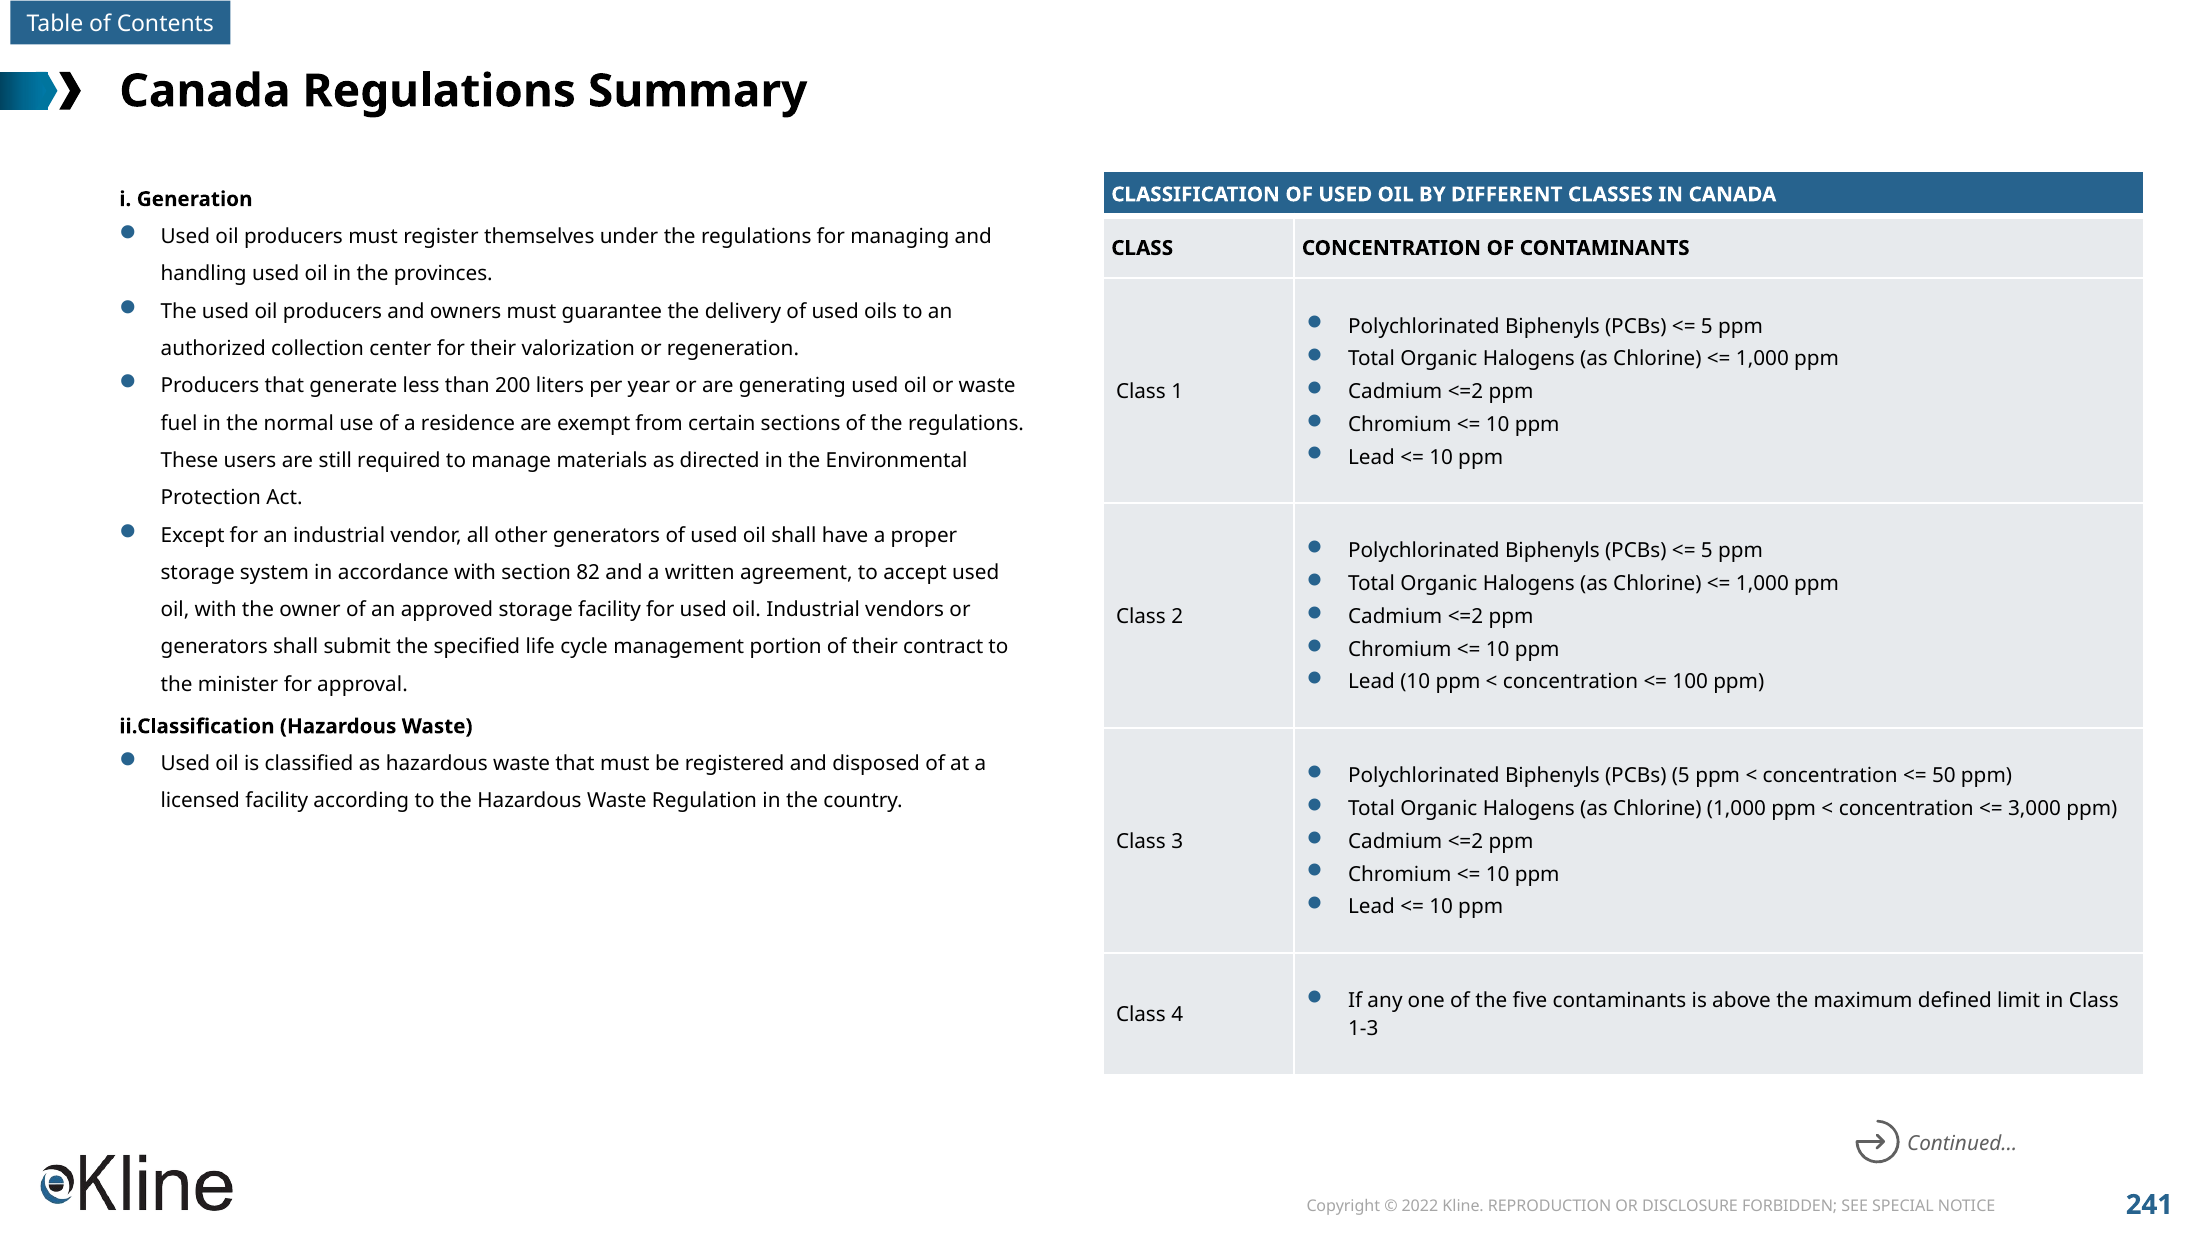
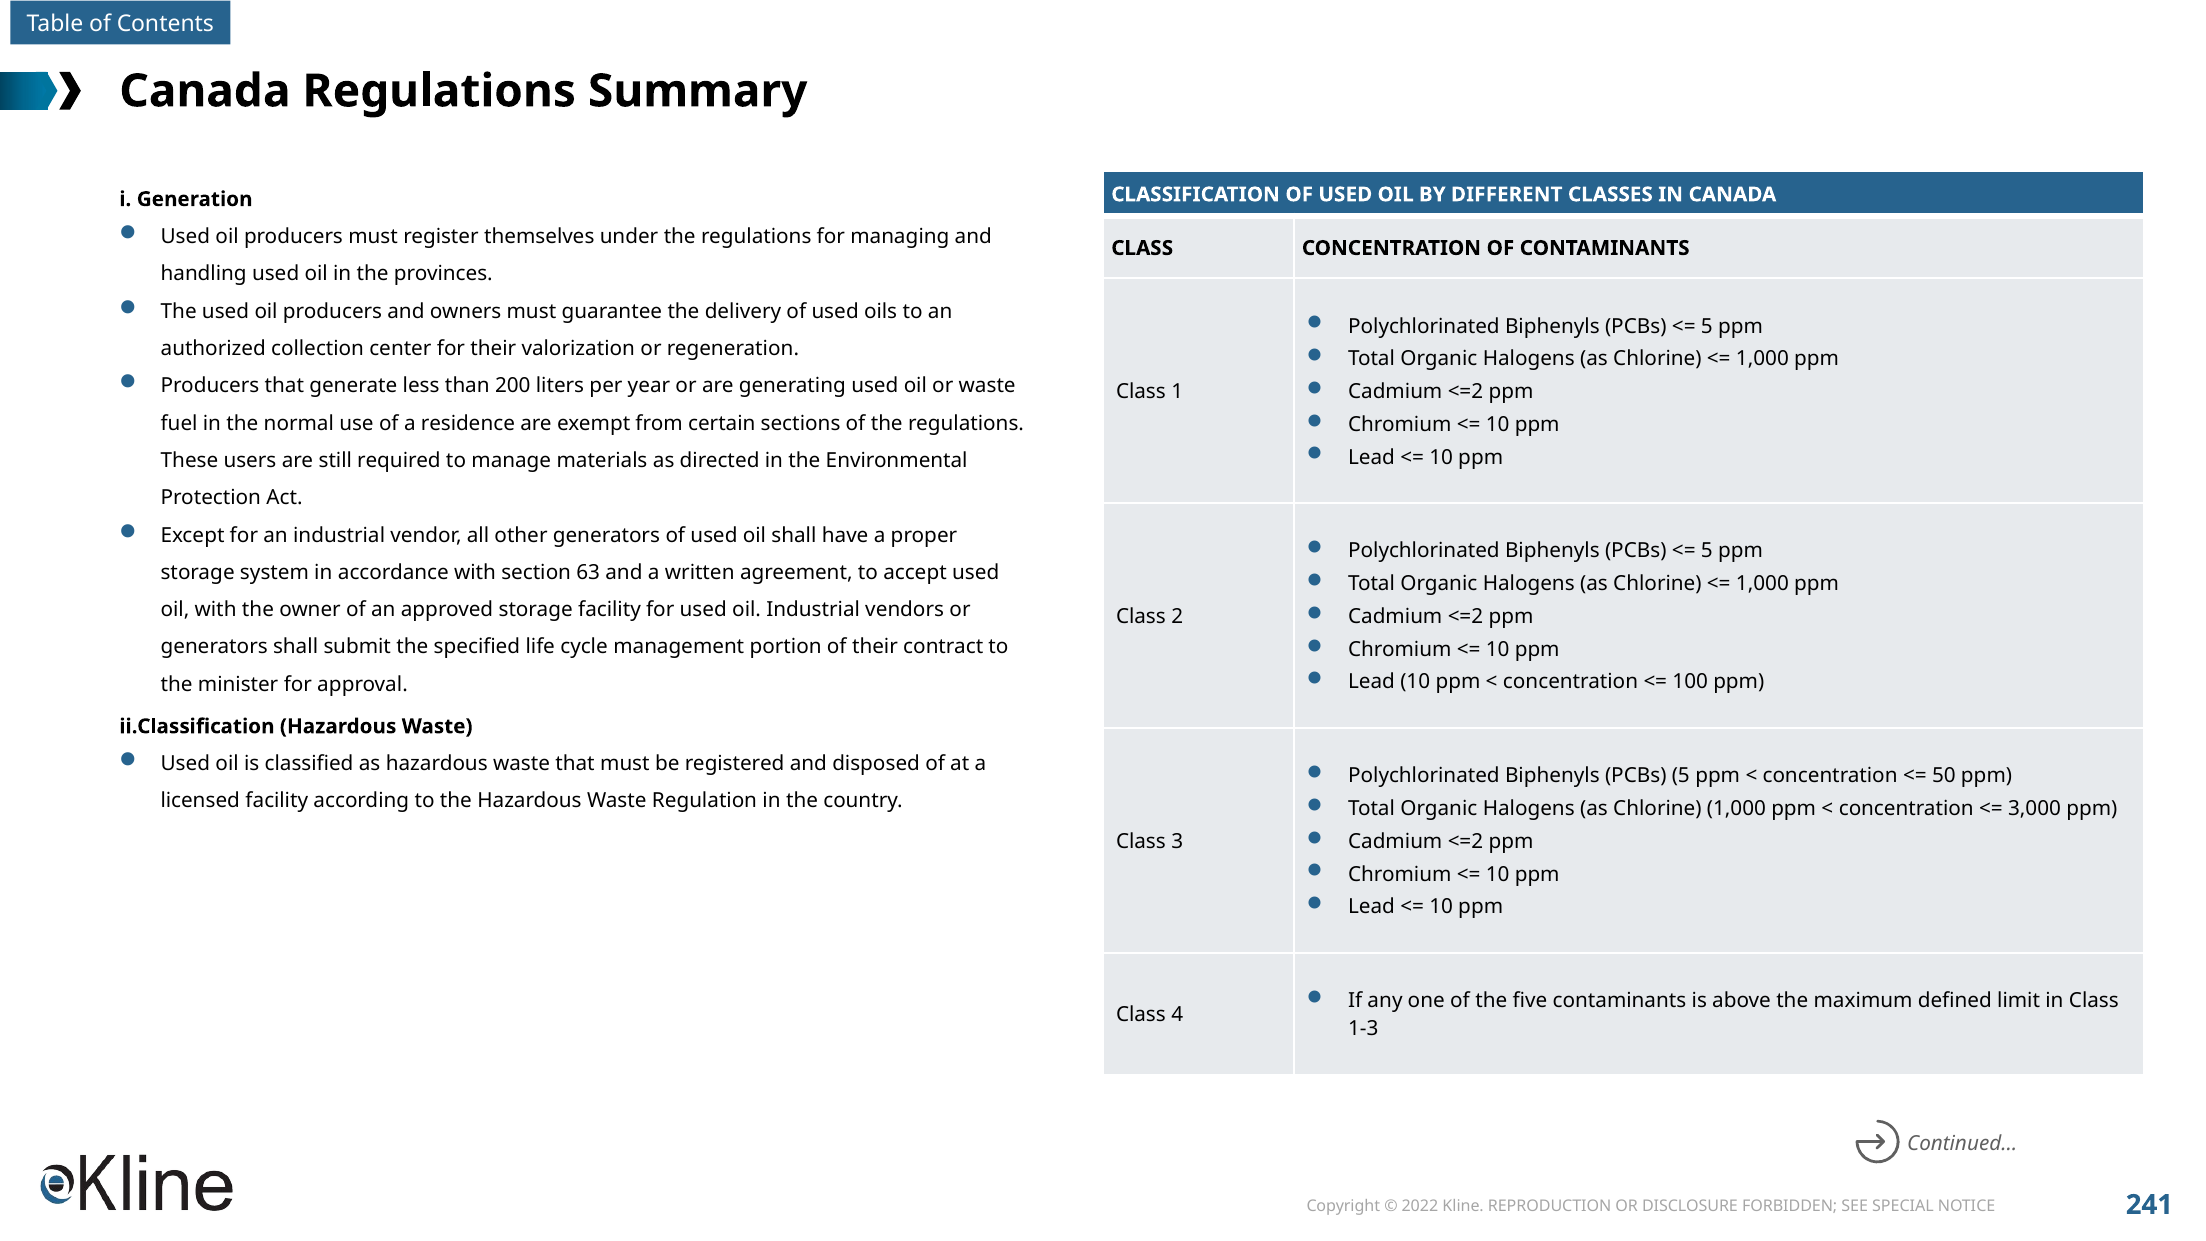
82: 82 -> 63 (588, 572)
